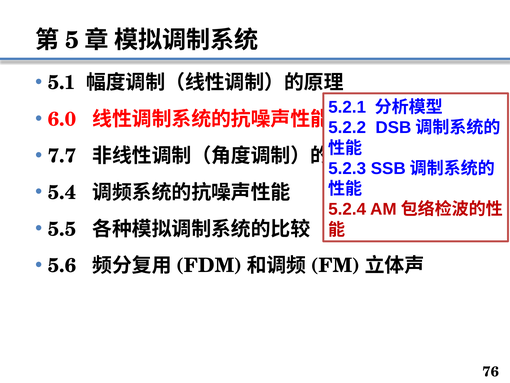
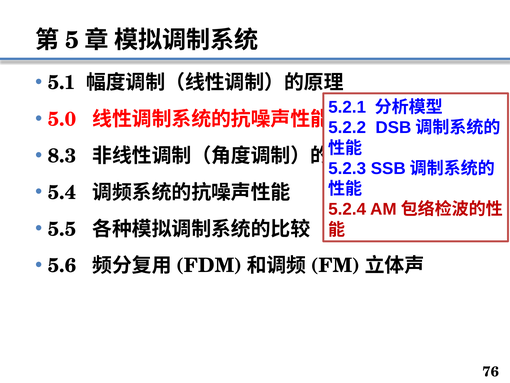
6.0: 6.0 -> 5.0 (62, 119)
7.7: 7.7 -> 8.3 (62, 156)
